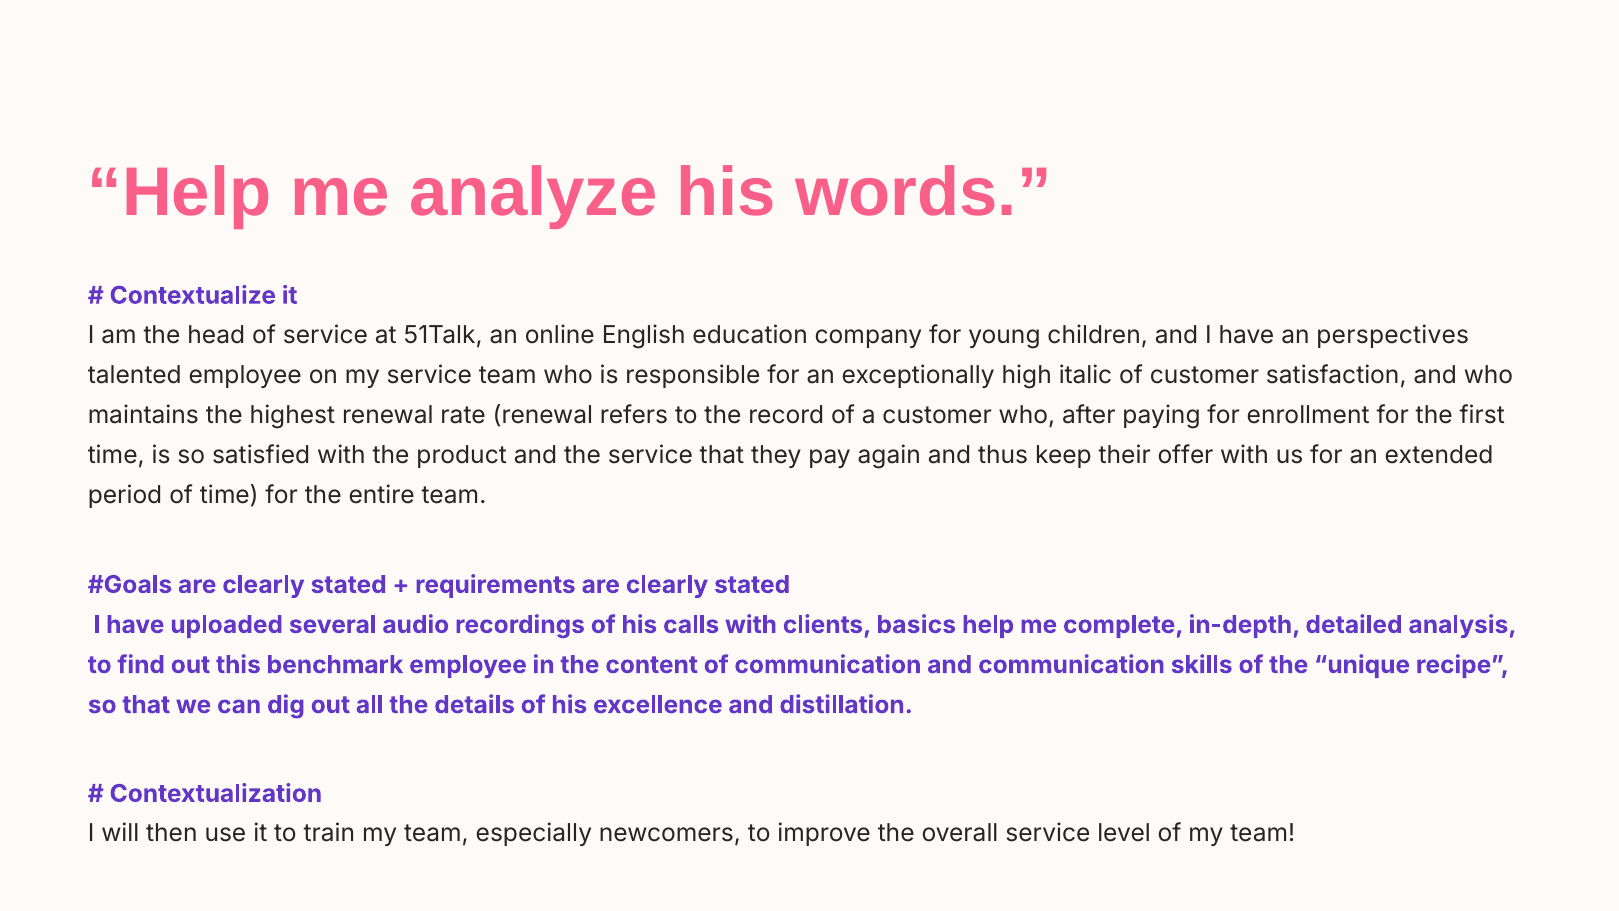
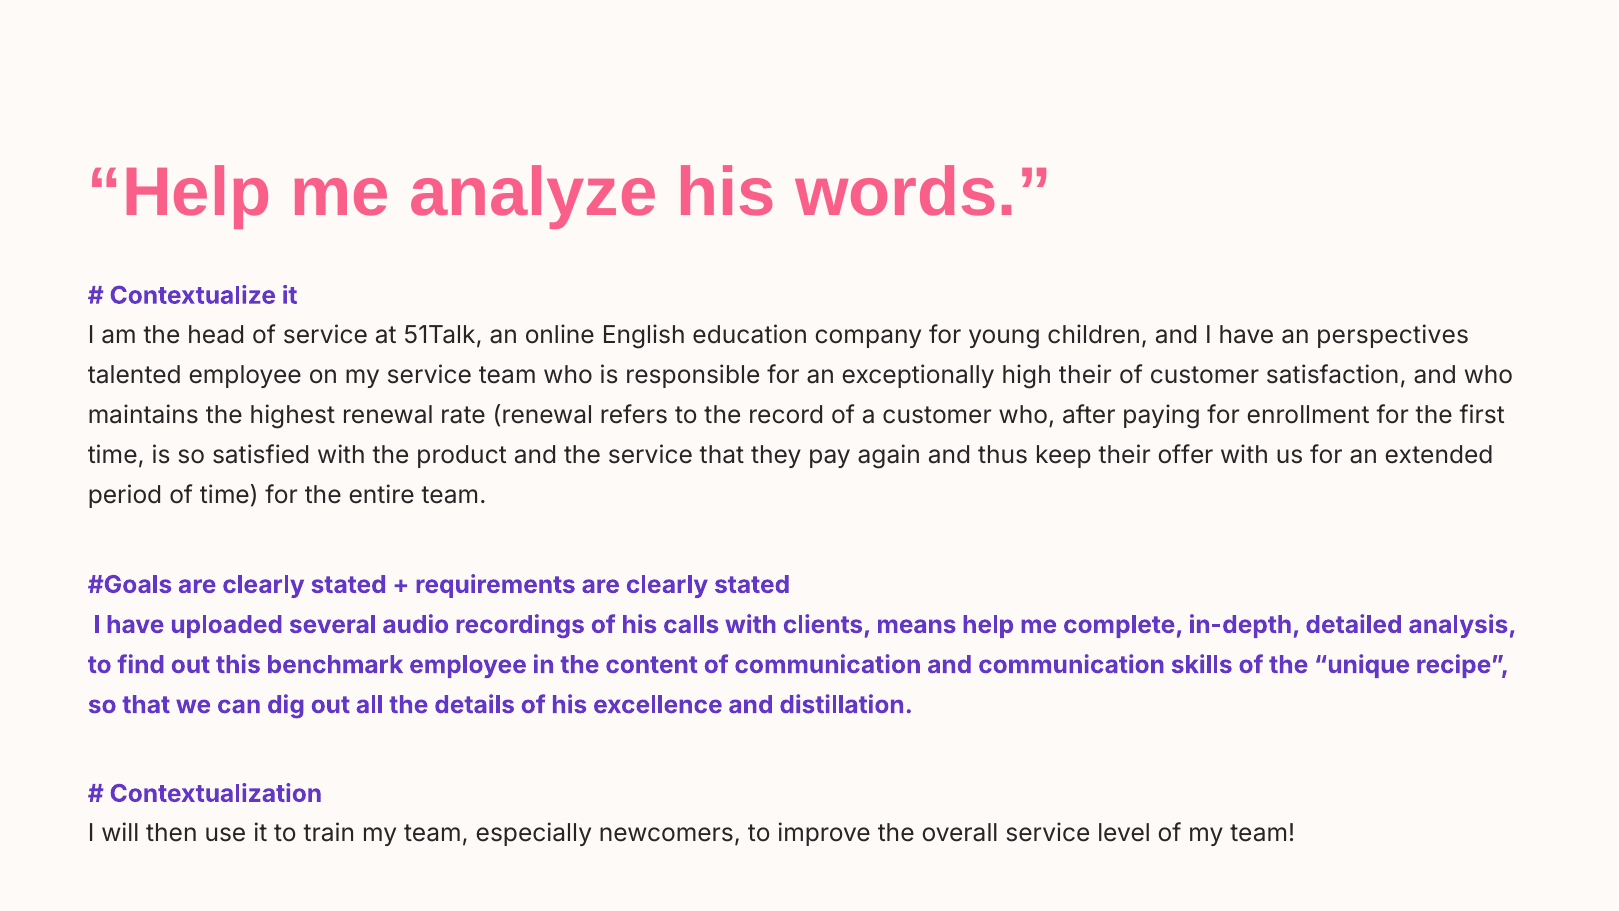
high italic: italic -> their (1085, 376)
basics: basics -> means (916, 625)
